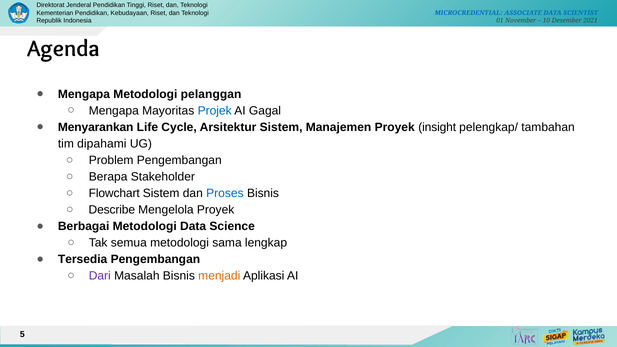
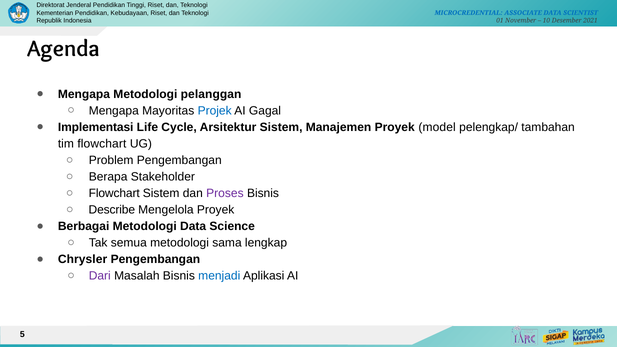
Menyarankan: Menyarankan -> Implementasi (96, 127)
insight: insight -> model (437, 127)
tim dipahami: dipahami -> flowchart (102, 144)
Proses colour: blue -> purple (225, 193)
Tersedia: Tersedia -> Chrysler (83, 260)
menjadi colour: orange -> blue (219, 276)
